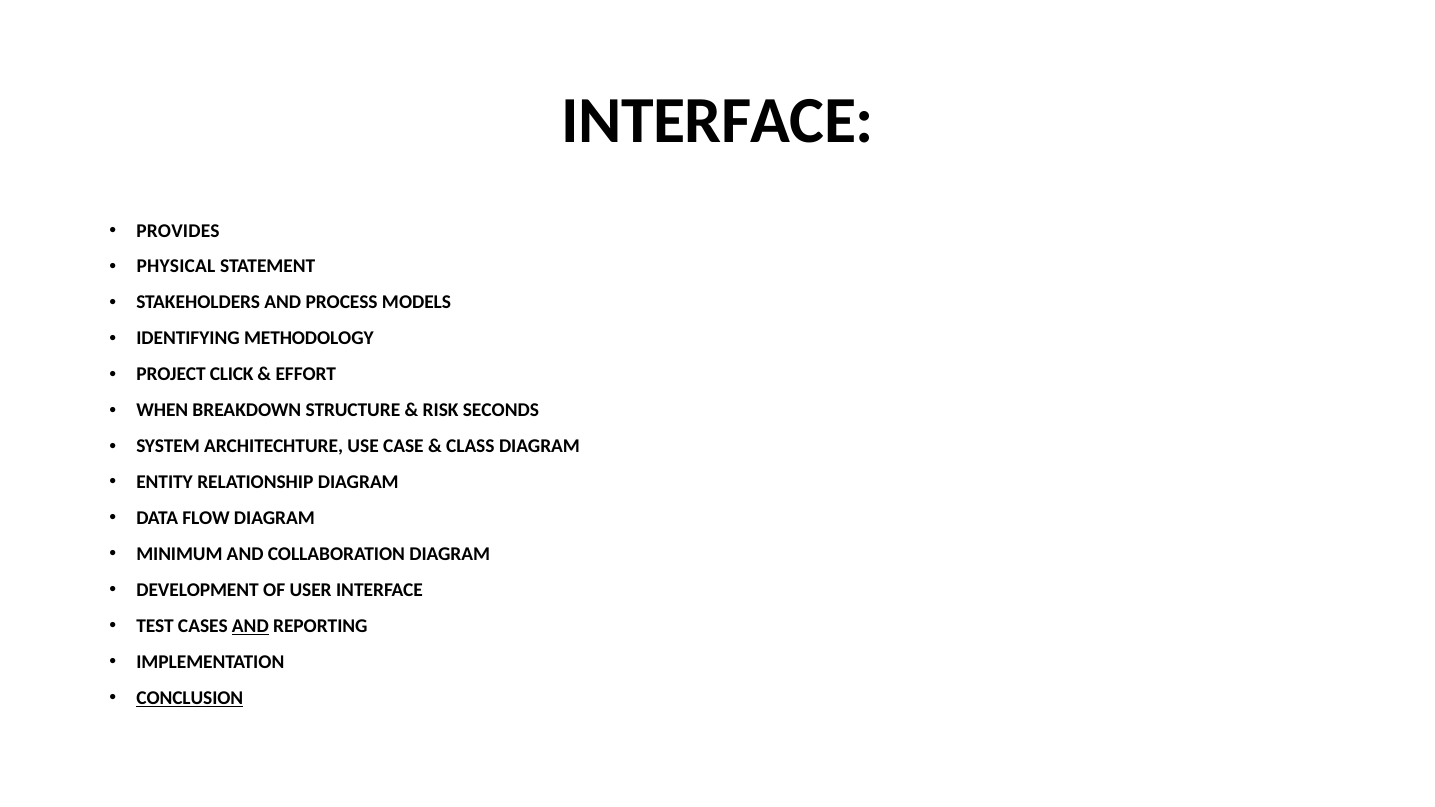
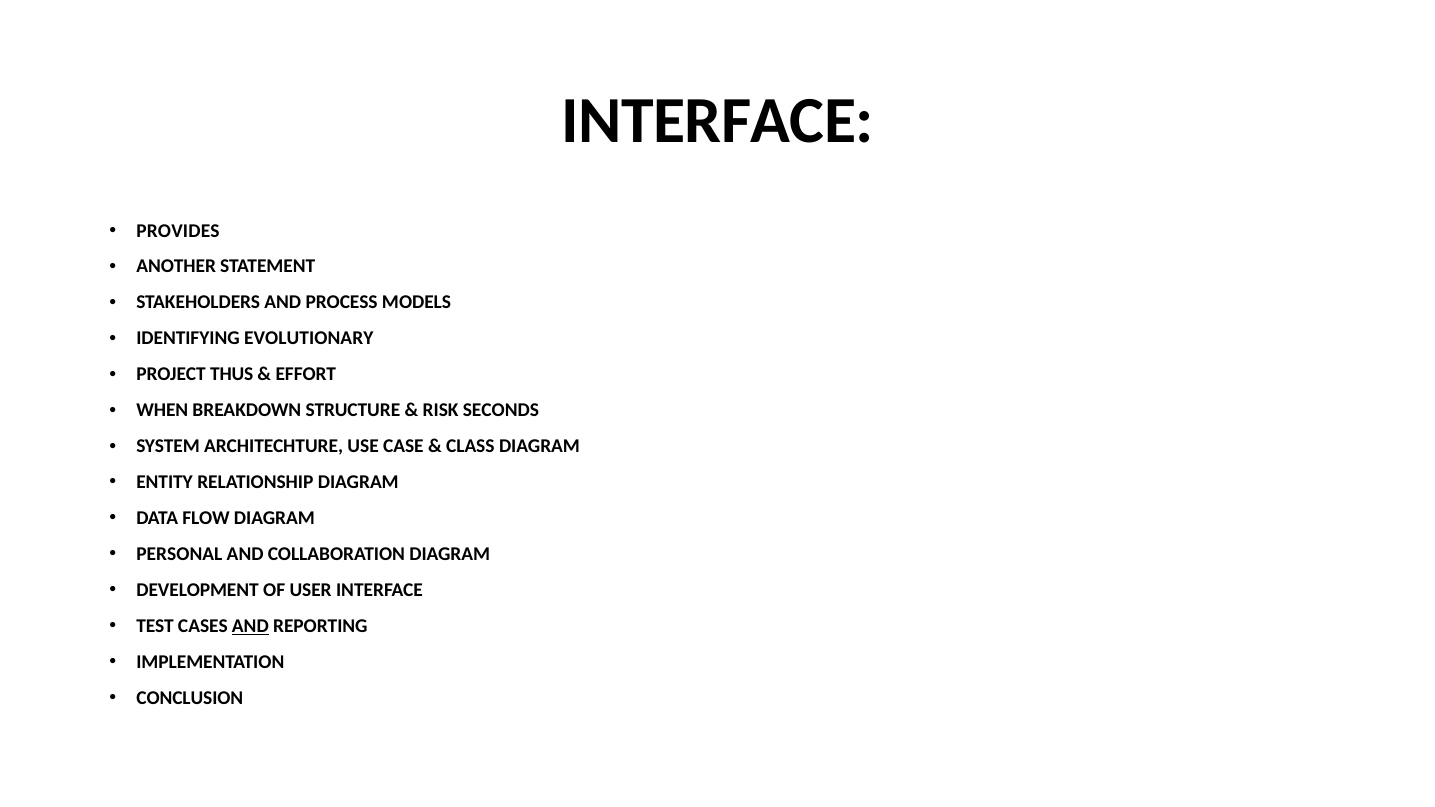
PHYSICAL: PHYSICAL -> ANOTHER (176, 267)
METHODOLOGY: METHODOLOGY -> EVOLUTIONARY (309, 339)
CLICK: CLICK -> THUS (232, 375)
MINIMUM: MINIMUM -> PERSONAL (179, 554)
CONCLUSION underline: present -> none (190, 698)
